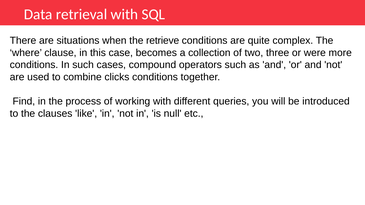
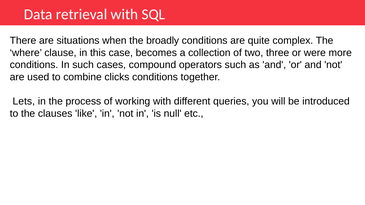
retrieve: retrieve -> broadly (163, 41)
Find: Find -> Lets (24, 101)
